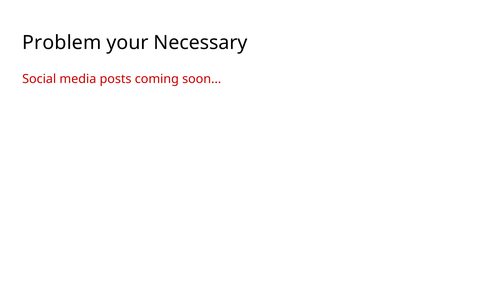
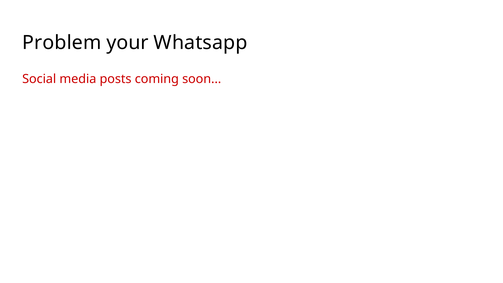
Necessary: Necessary -> Whatsapp (201, 43)
